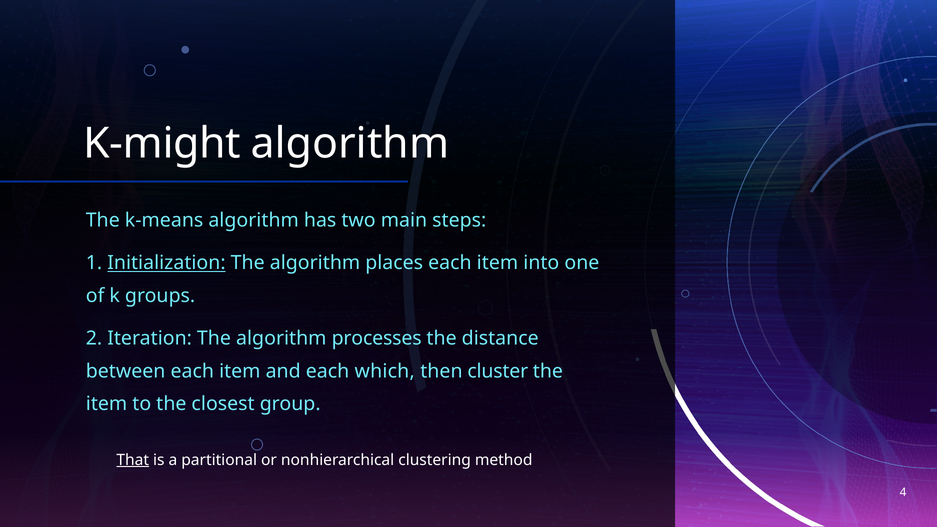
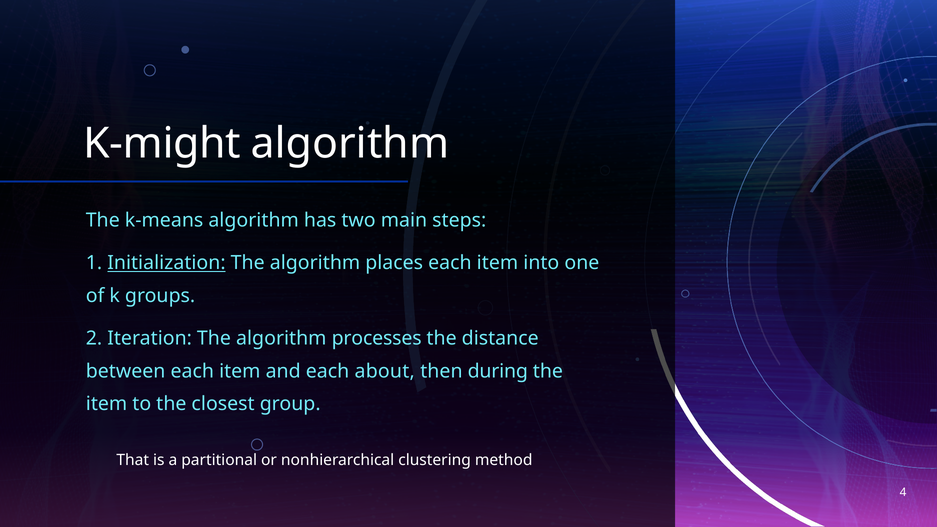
which: which -> about (385, 371)
cluster: cluster -> during (498, 371)
That underline: present -> none (133, 460)
